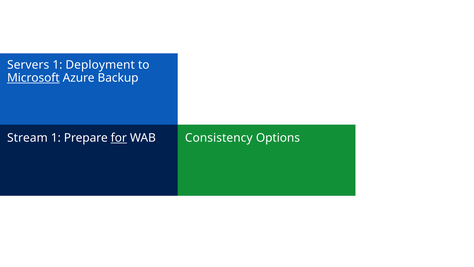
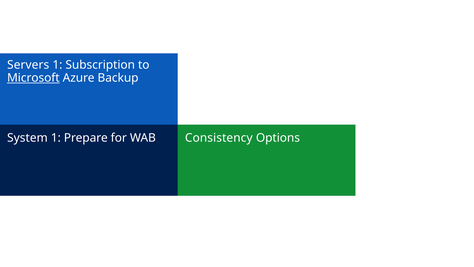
Deployment: Deployment -> Subscription (100, 65)
Stream: Stream -> System (27, 138)
for underline: present -> none (119, 138)
